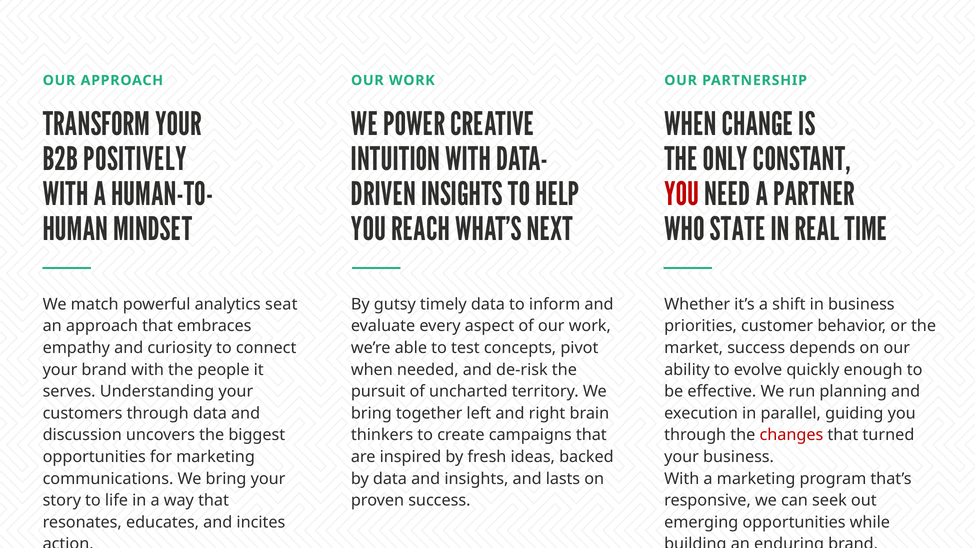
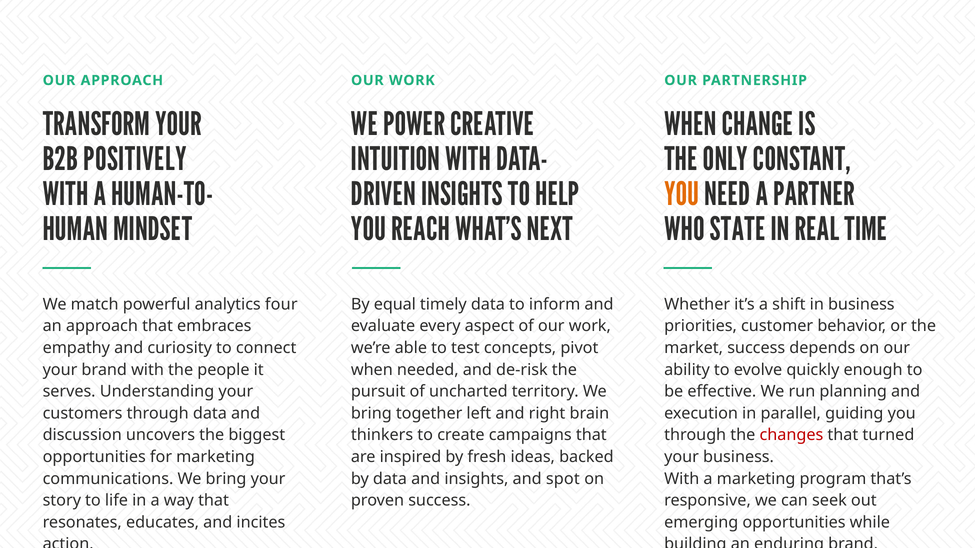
YOU colour: red -> orange (682, 195)
seat: seat -> four (281, 305)
gutsy: gutsy -> equal (395, 305)
lasts: lasts -> spot (563, 479)
